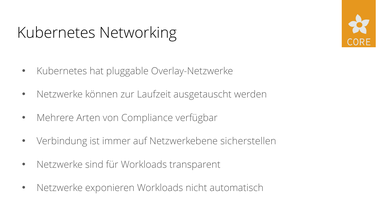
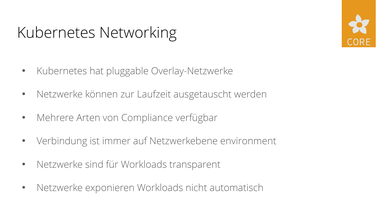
sicherstellen: sicherstellen -> environment (248, 141)
